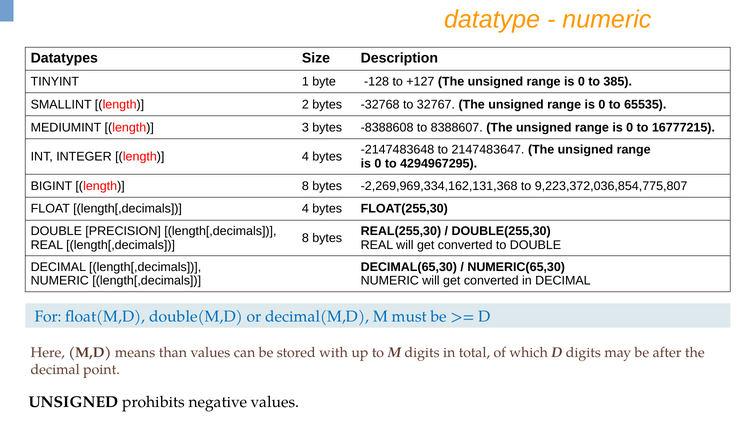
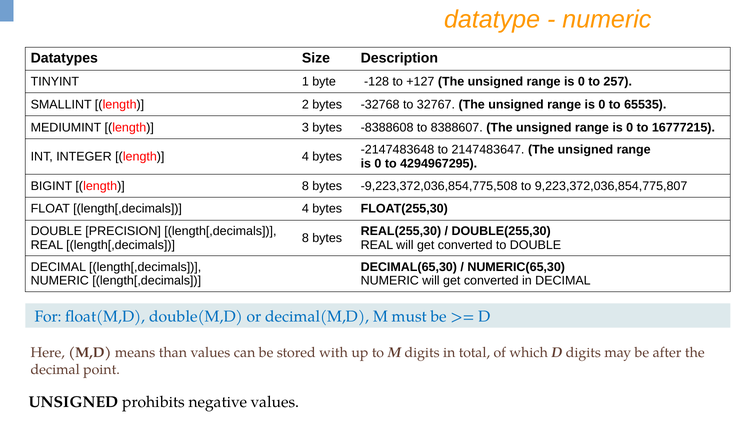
385: 385 -> 257 (618, 82)
-2,269,969,334,162,131,368: -2,269,969,334,162,131,368 -> -9,223,372,036,854,775,508 (439, 186)
